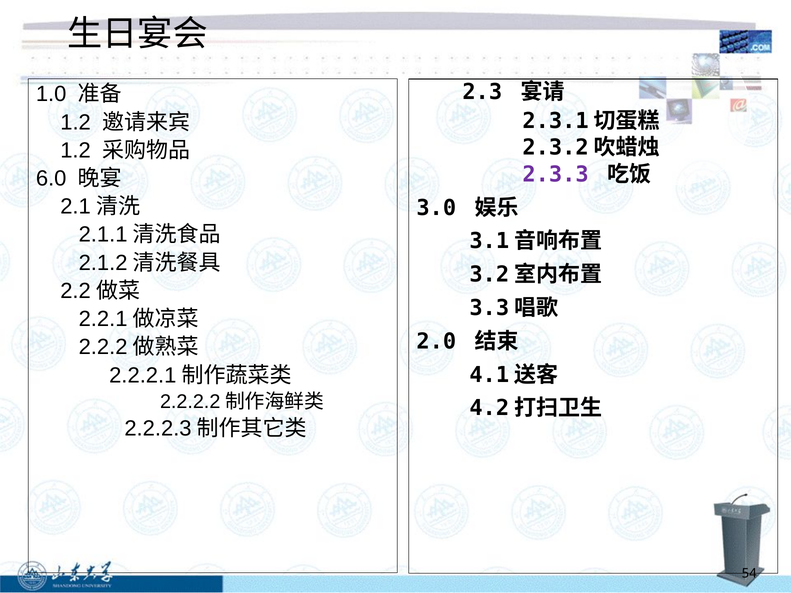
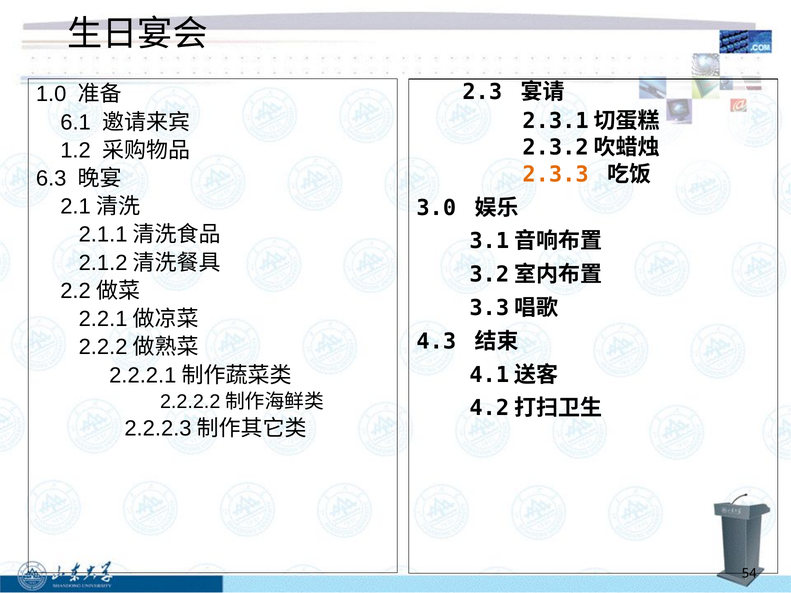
1.2: 1.2 -> 6.1 (76, 122)
2.3.3 colour: purple -> orange (556, 174)
6.0: 6.0 -> 6.3 (51, 179)
2.0: 2.0 -> 4.3 (436, 342)
